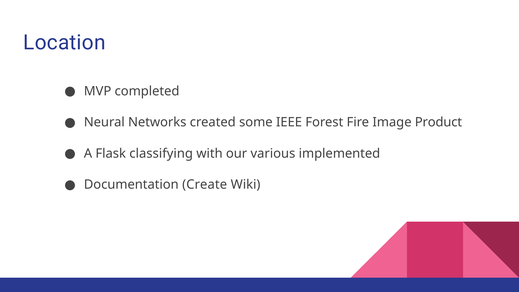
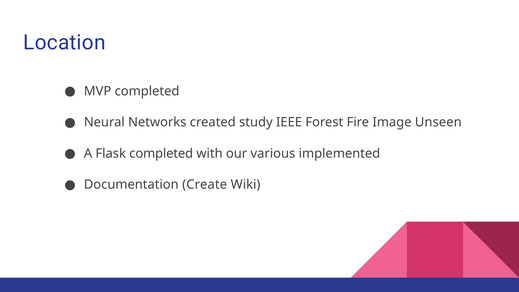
some: some -> study (256, 122)
Product: Product -> Unseen (438, 122)
Flask classifying: classifying -> completed (161, 153)
